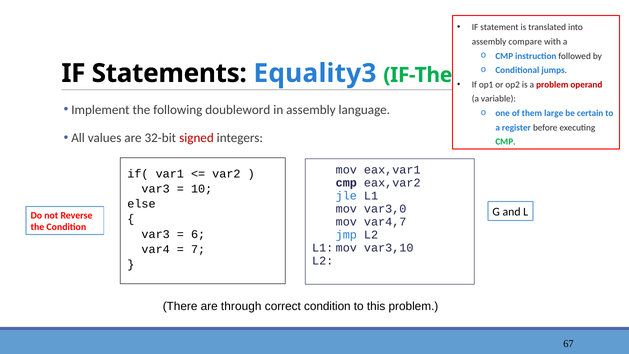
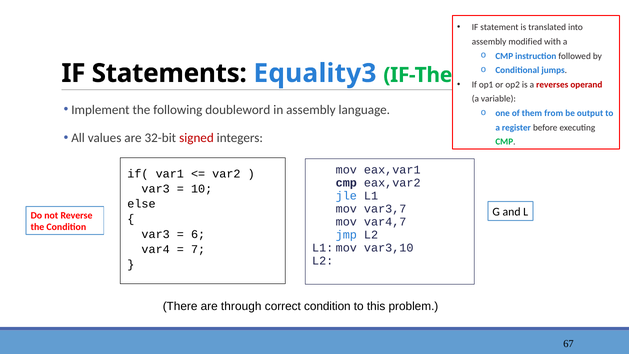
compare: compare -> modified (525, 42)
a problem: problem -> reverses (552, 85)
large: large -> from (554, 113)
certain: certain -> output (590, 113)
var3,0: var3,0 -> var3,7 (385, 209)
